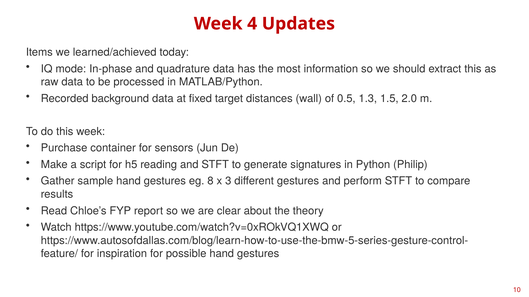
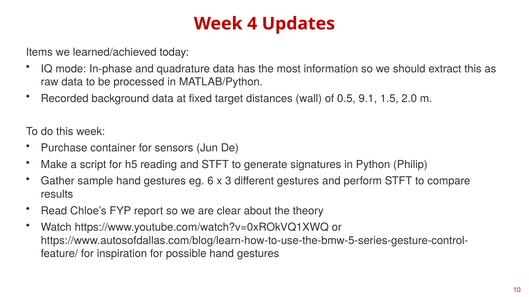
1.3: 1.3 -> 9.1 (368, 99)
8: 8 -> 6 (210, 181)
